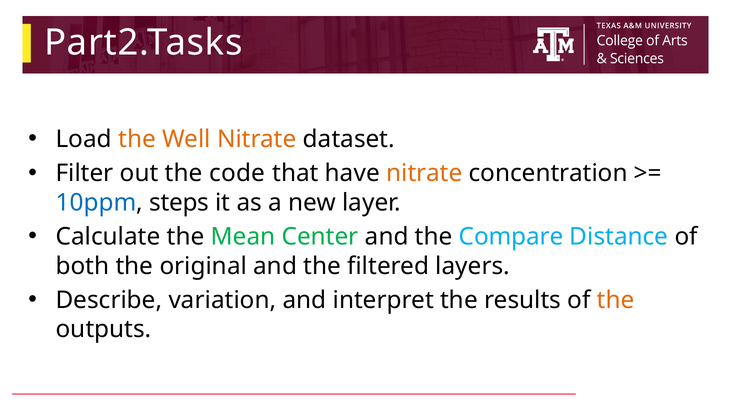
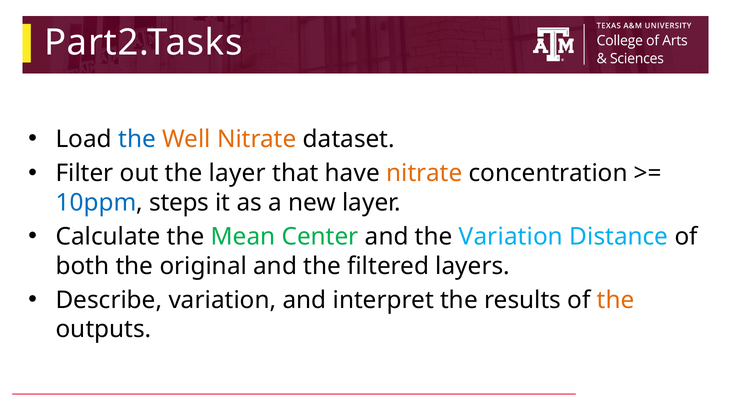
the colour: orange -> blue (137, 139)
the code: code -> layer (237, 173)
the Compare: Compare -> Variation (511, 237)
